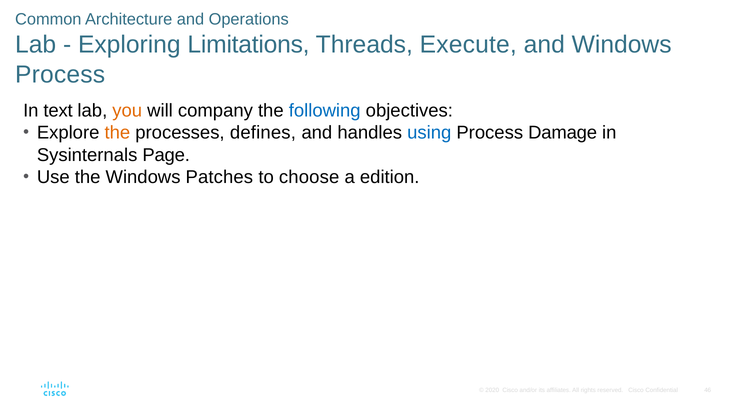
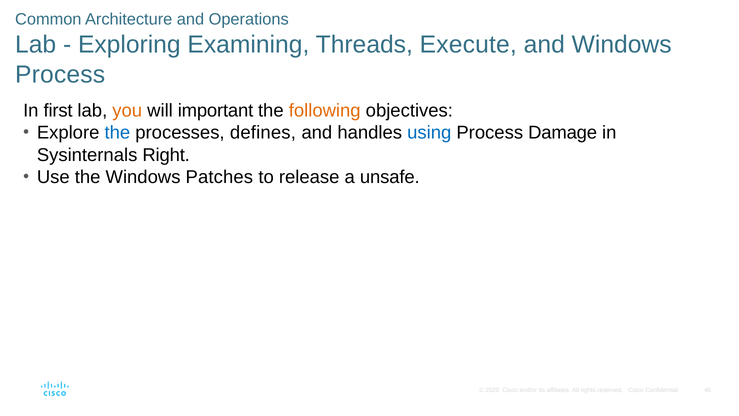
Limitations: Limitations -> Examining (248, 45)
text: text -> first (58, 110)
company: company -> important (216, 110)
following colour: blue -> orange (325, 110)
the colour: orange -> blue (117, 133)
Page: Page -> Right (166, 155)
choose: choose -> release (309, 177)
edition: edition -> unsafe (390, 177)
